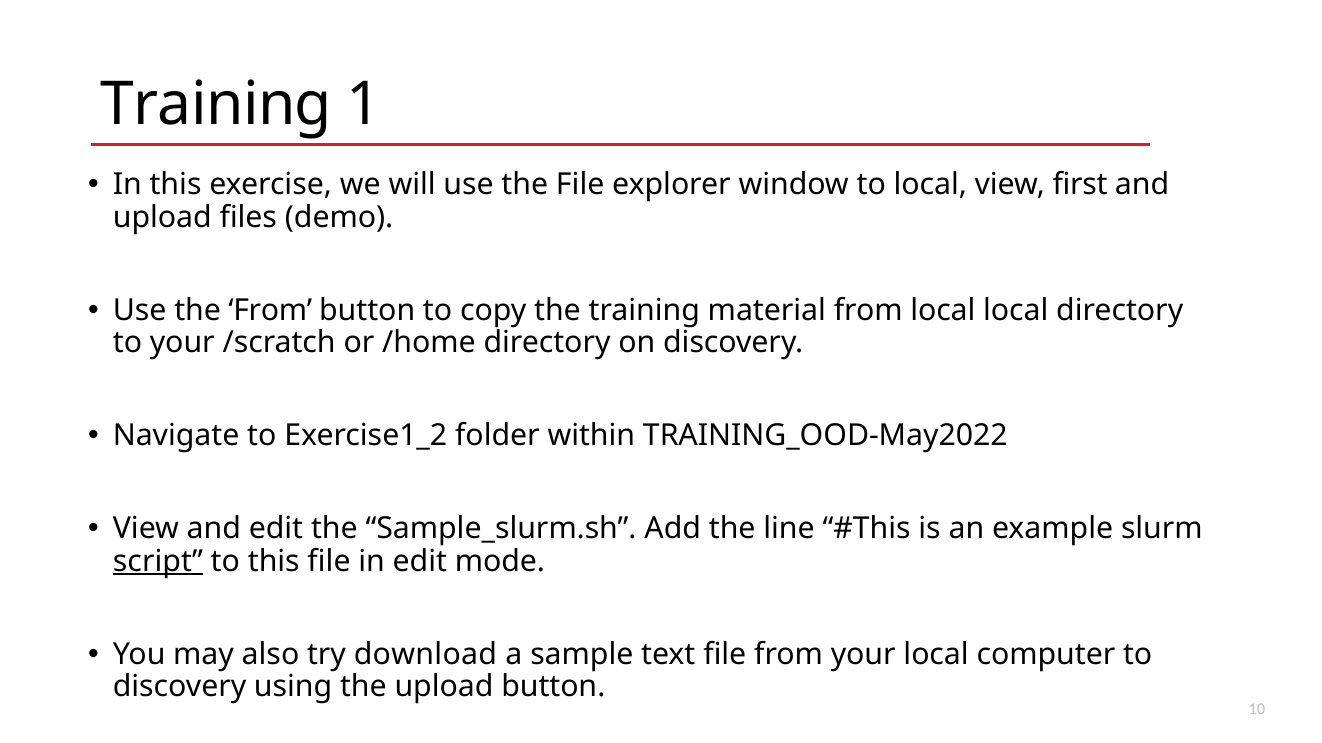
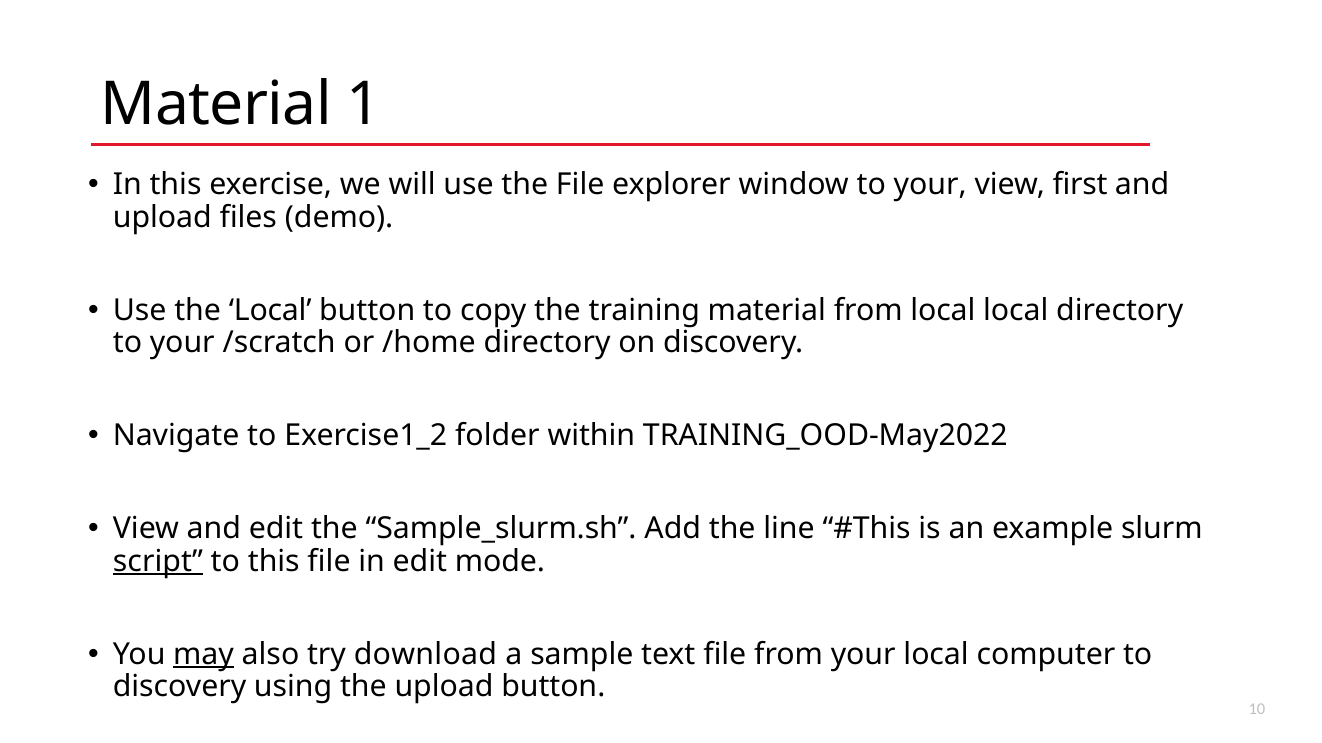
Training: Training -> Material (216, 104)
window to local: local -> your (930, 185)
the From: From -> Local (270, 310)
may underline: none -> present (204, 655)
